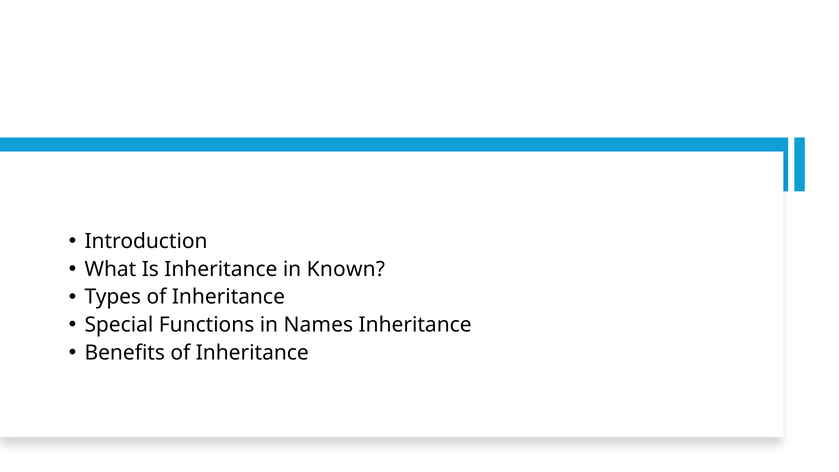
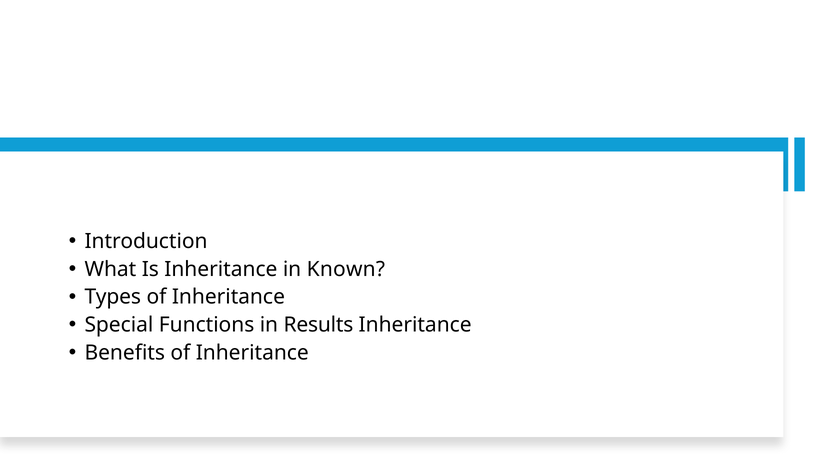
Names: Names -> Results (318, 325)
